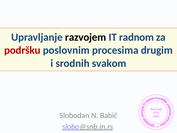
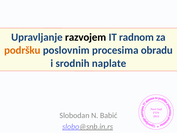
podršku colour: red -> orange (22, 50)
drugim: drugim -> obradu (157, 50)
svakom: svakom -> naplate (109, 63)
